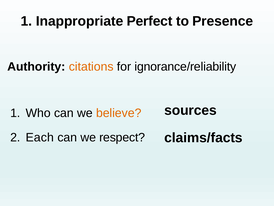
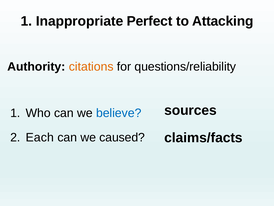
Presence: Presence -> Attacking (223, 21)
ignorance/reliability: ignorance/reliability -> questions/reliability (185, 67)
believe colour: orange -> blue (119, 113)
respect: respect -> caused (122, 137)
